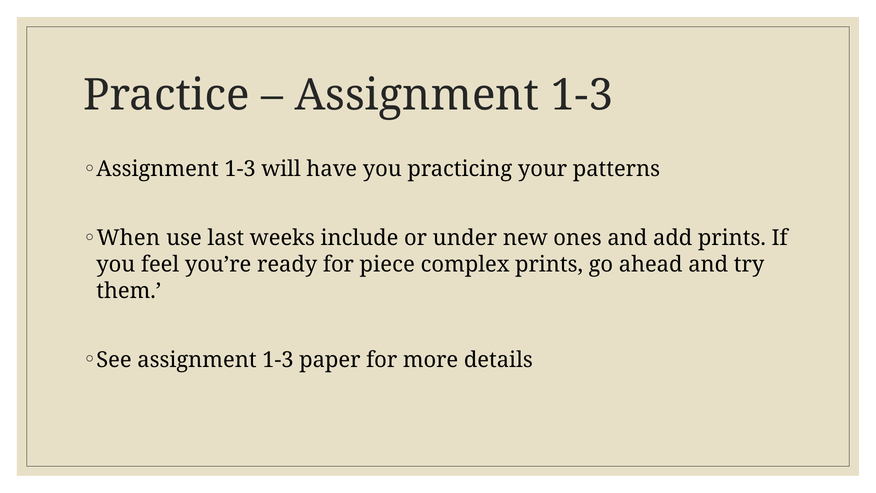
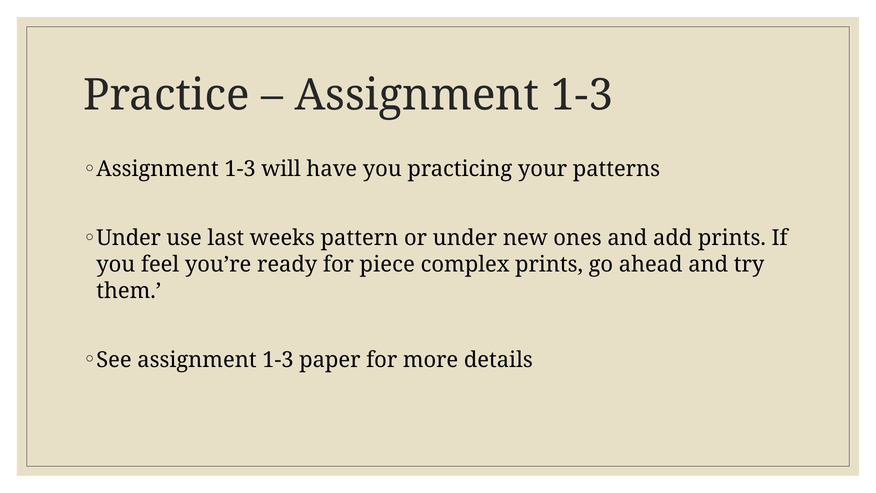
When: When -> Under (129, 238)
include: include -> pattern (359, 238)
